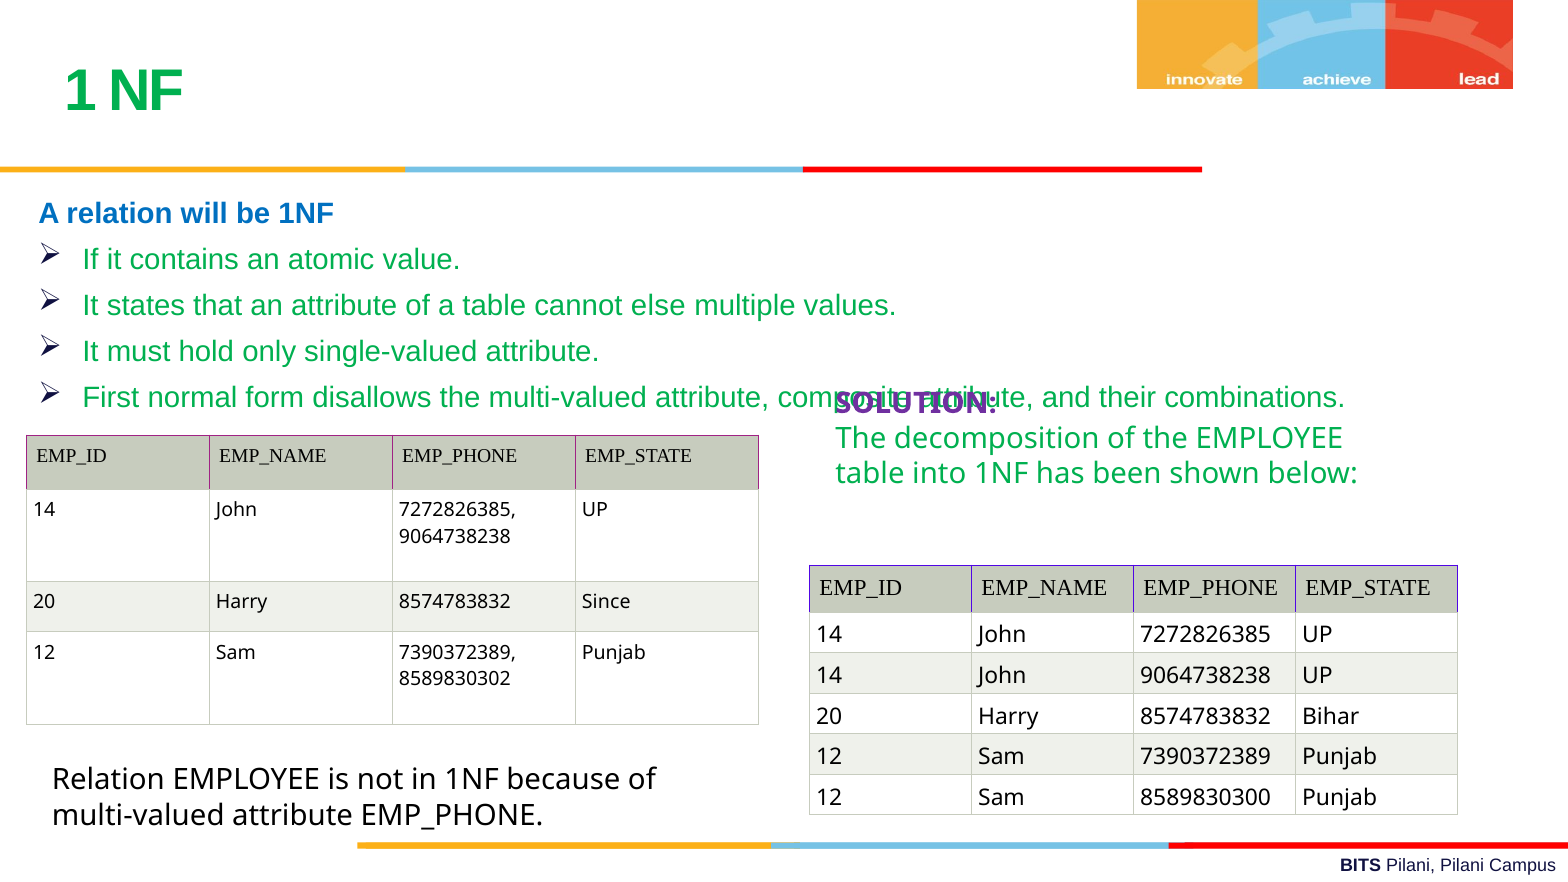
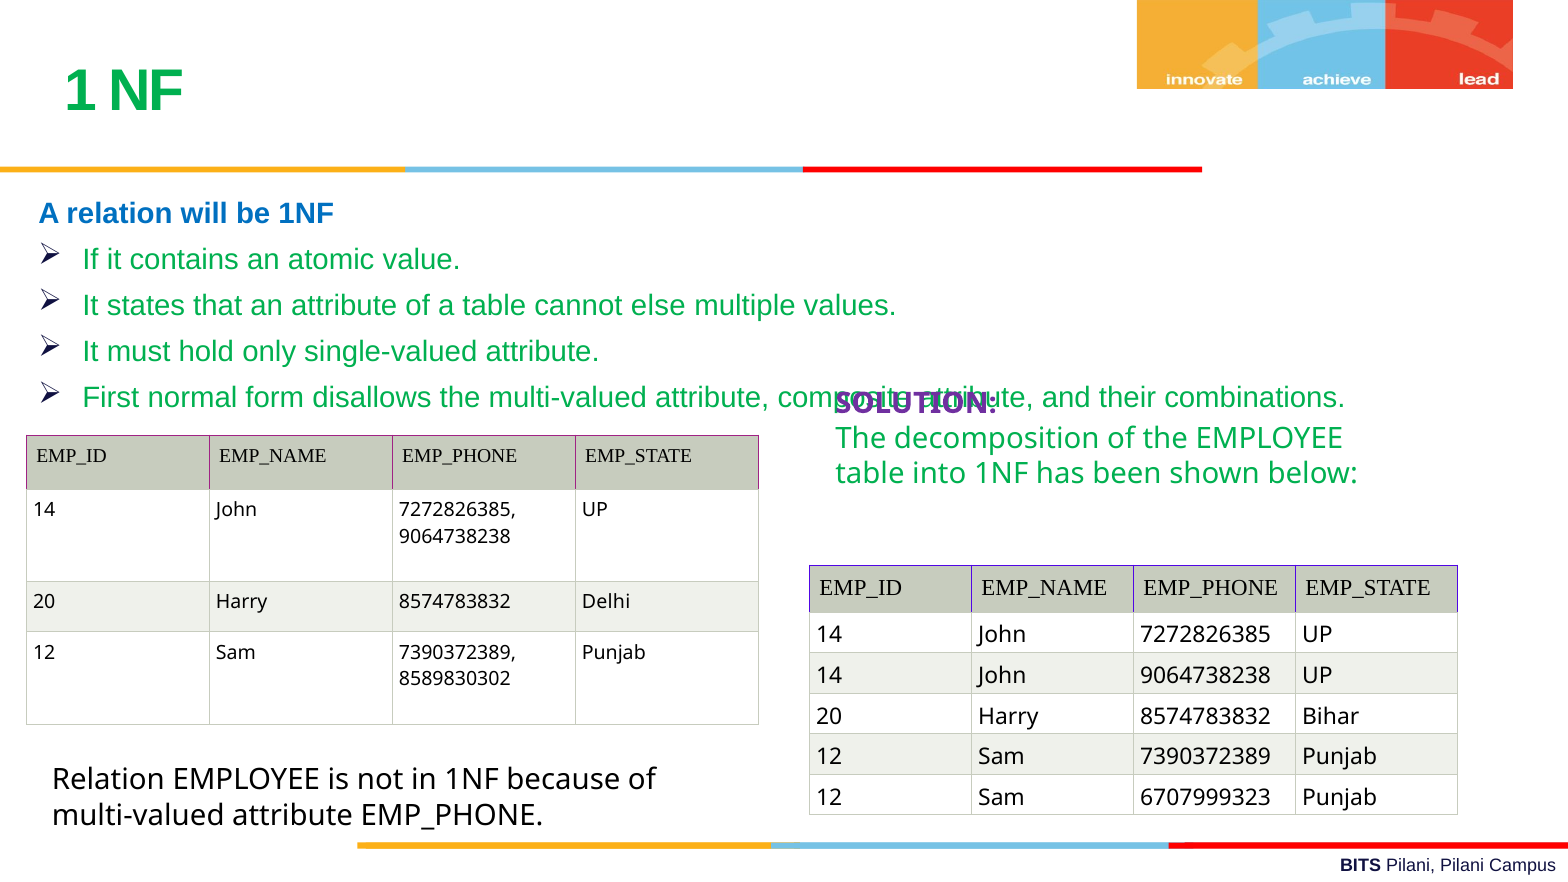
Since: Since -> Delhi (606, 602)
8589830300: 8589830300 -> 6707999323 (1206, 798)
